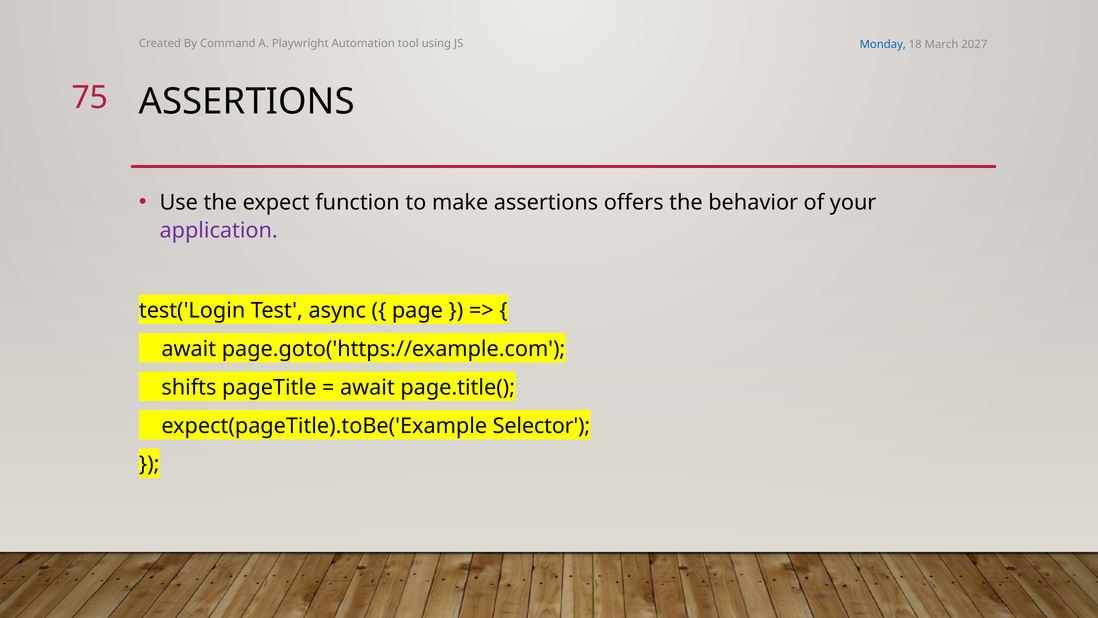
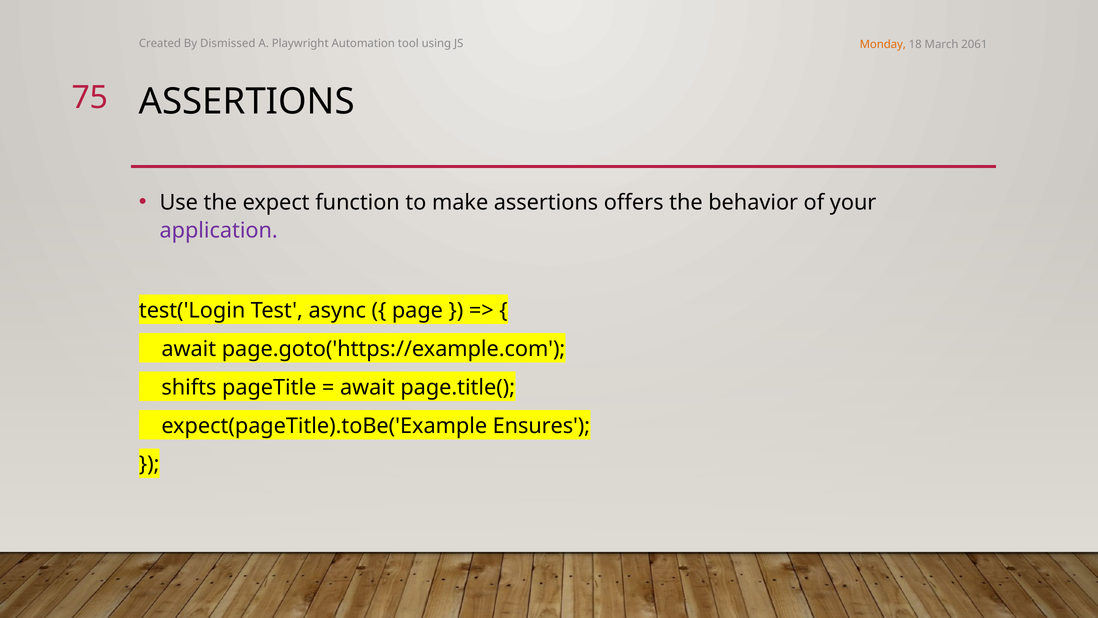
Command: Command -> Dismissed (228, 43)
Monday colour: blue -> orange (883, 44)
2027: 2027 -> 2061 (974, 44)
Selector: Selector -> Ensures (541, 426)
